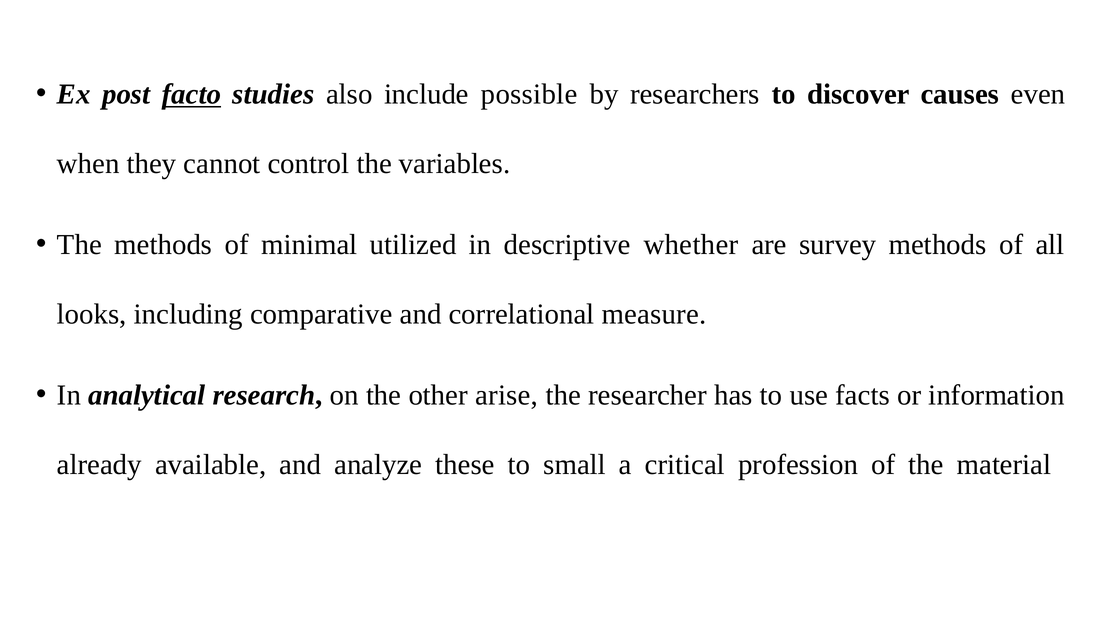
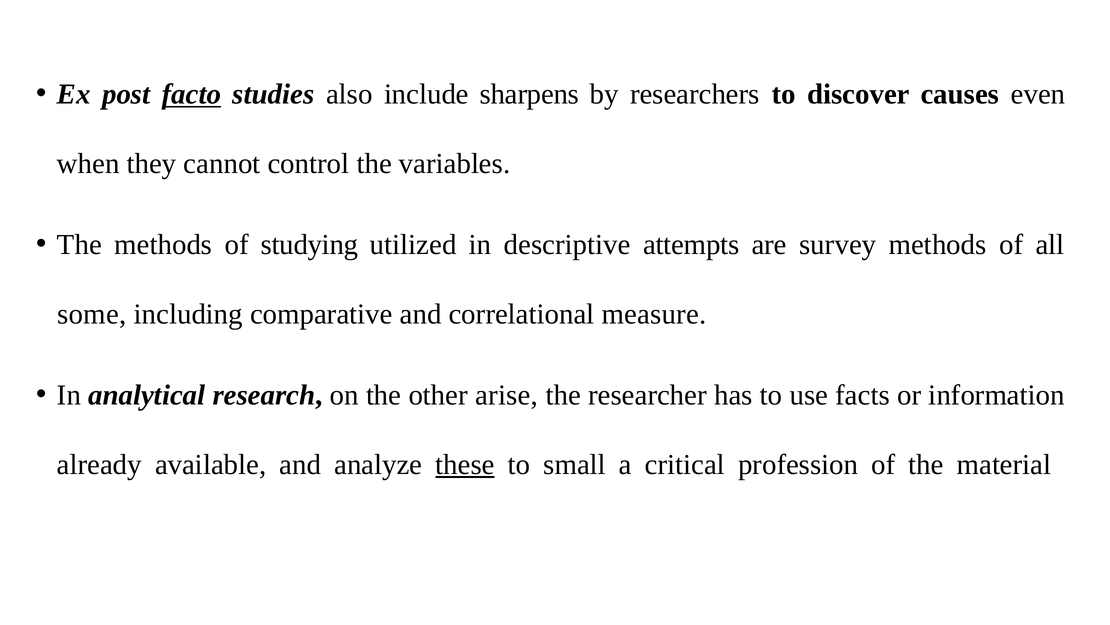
possible: possible -> sharpens (529, 94)
minimal: minimal -> studying (310, 245)
whether: whether -> attempts (691, 245)
looks: looks -> some (92, 314)
these underline: none -> present (465, 464)
